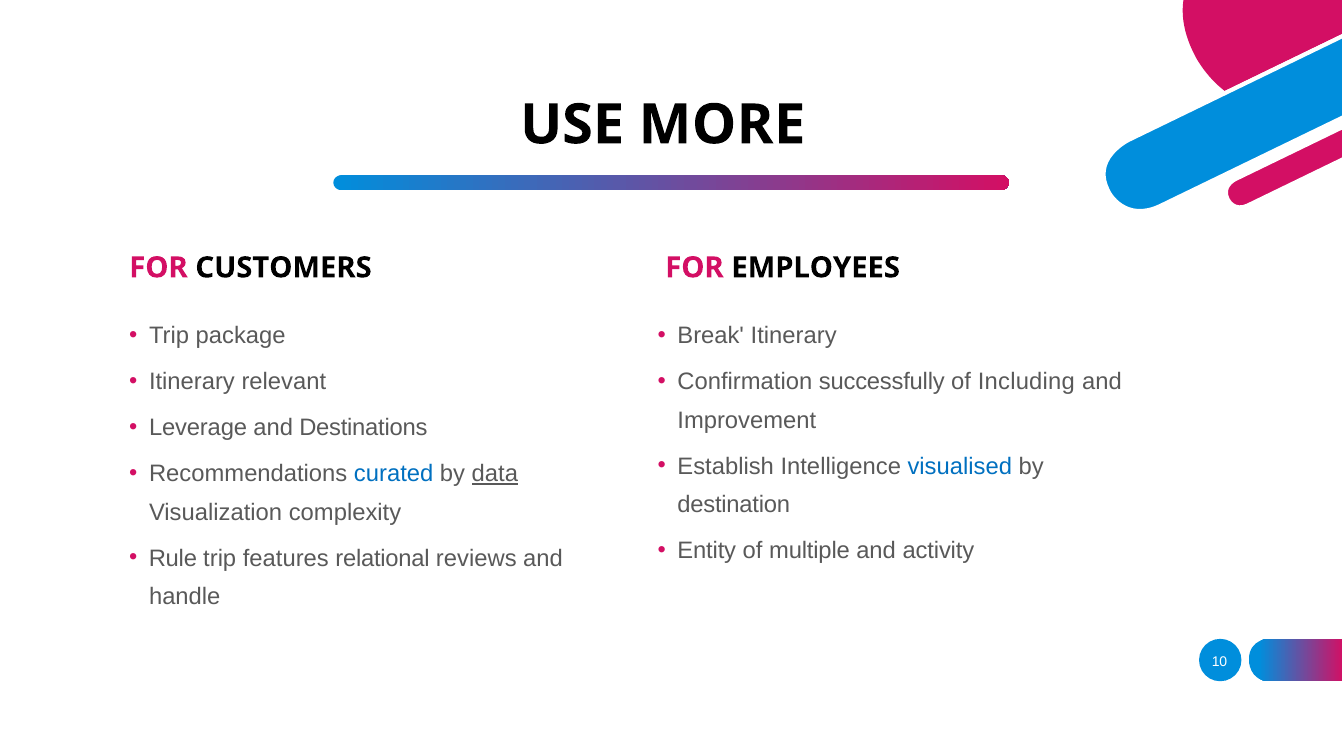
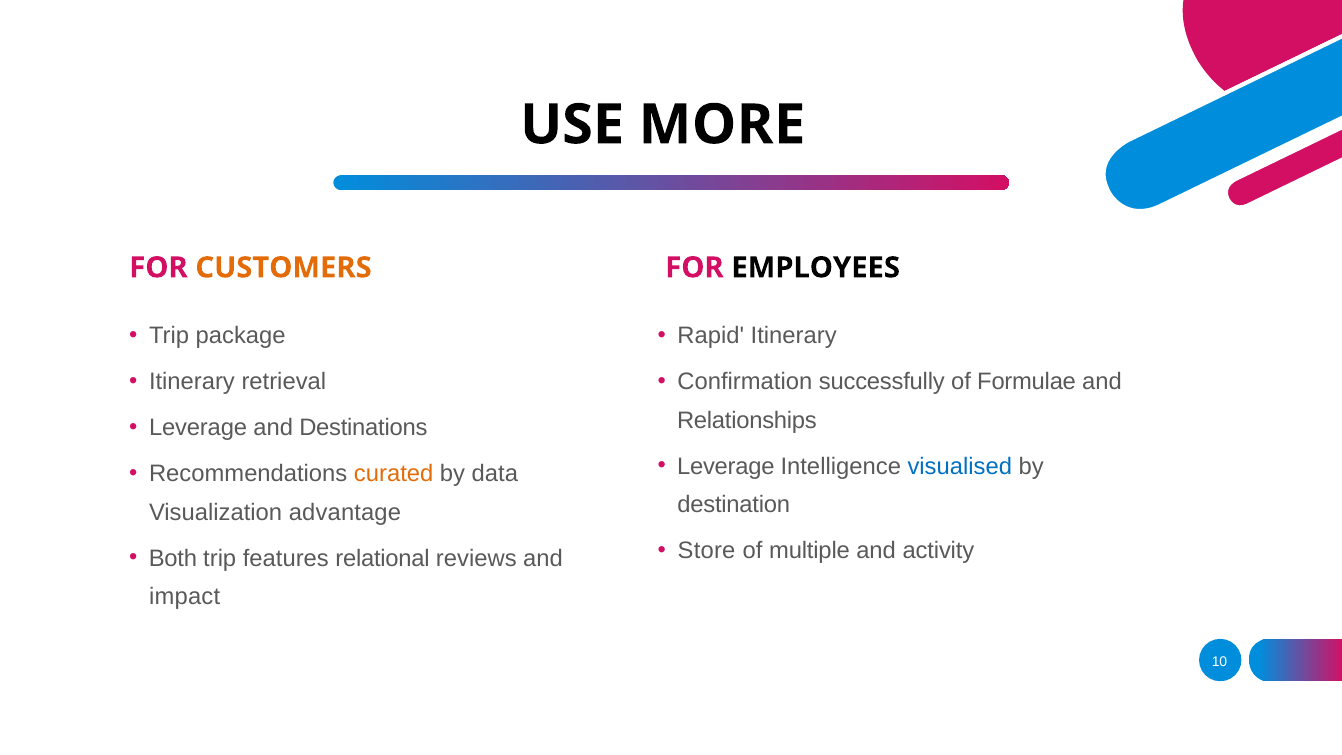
CUSTOMERS colour: black -> orange (284, 268)
Break: Break -> Rapid (711, 336)
relevant: relevant -> retrieval (284, 382)
Including: Including -> Formulae (1027, 382)
Improvement: Improvement -> Relationships (747, 420)
Establish: Establish -> Leverage (726, 466)
curated colour: blue -> orange (394, 474)
data underline: present -> none (495, 474)
complexity: complexity -> advantage (345, 512)
Entity: Entity -> Store (707, 551)
Rule: Rule -> Both (173, 558)
handle: handle -> impact (185, 597)
